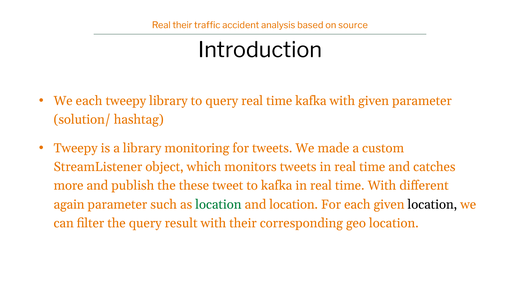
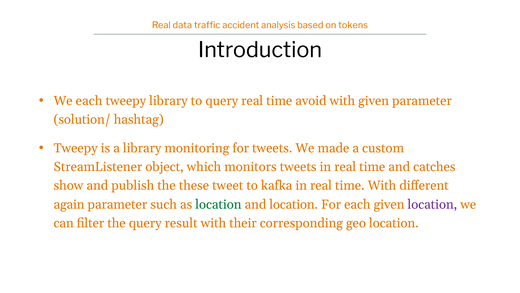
Real their: their -> data (182, 25)
source: source -> tokens (353, 25)
time kafka: kafka -> avoid (311, 101)
more: more -> show (69, 185)
location colour: black -> purple (432, 204)
